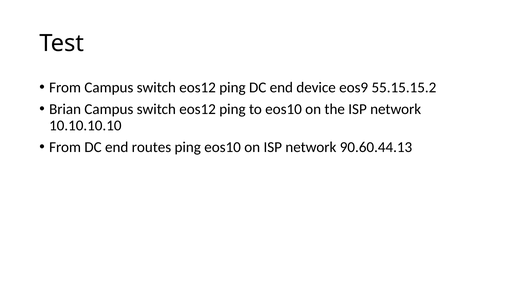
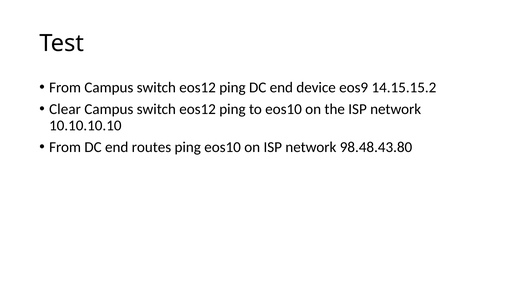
55.15.15.2: 55.15.15.2 -> 14.15.15.2 (404, 87)
Brian: Brian -> Clear (65, 109)
90.60.44.13: 90.60.44.13 -> 98.48.43.80 (376, 147)
